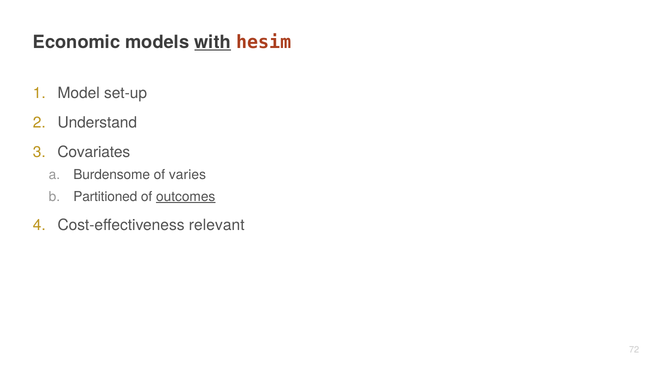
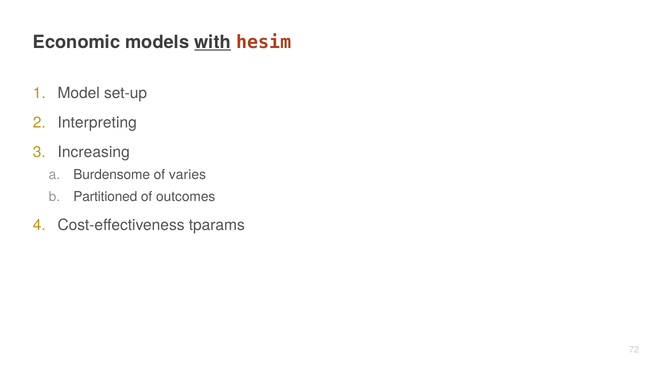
Understand: Understand -> Interpreting (97, 123)
Covariates: Covariates -> Increasing (94, 152)
outcomes underline: present -> none (186, 197)
relevant: relevant -> tparams (217, 226)
